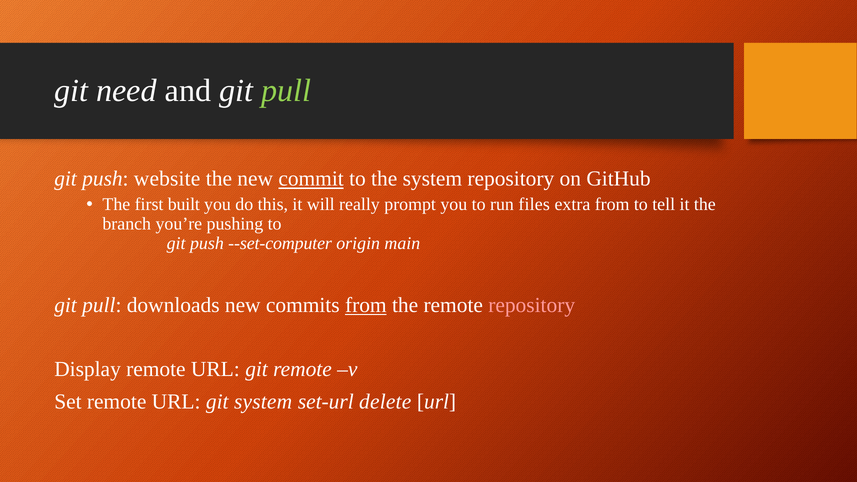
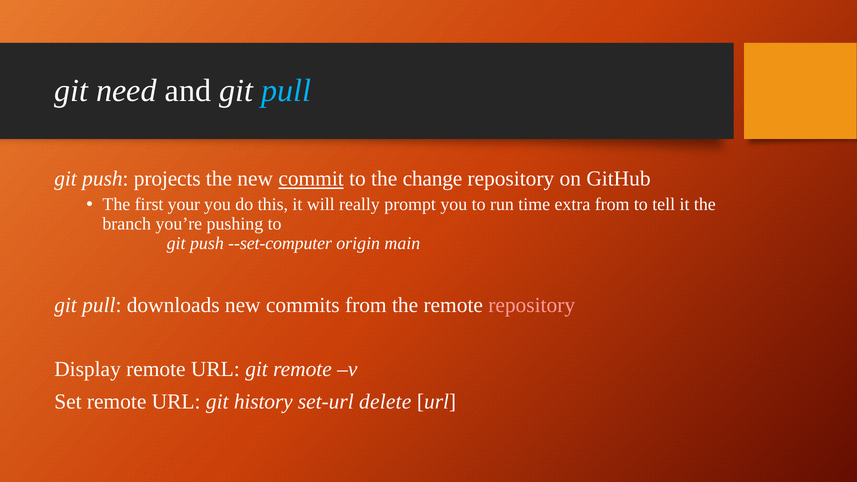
pull colour: light green -> light blue (286, 91)
website: website -> projects (167, 179)
the system: system -> change (432, 179)
built: built -> your (184, 205)
files: files -> time (534, 205)
from underline: present -> none (366, 305)
git system: system -> history (263, 402)
